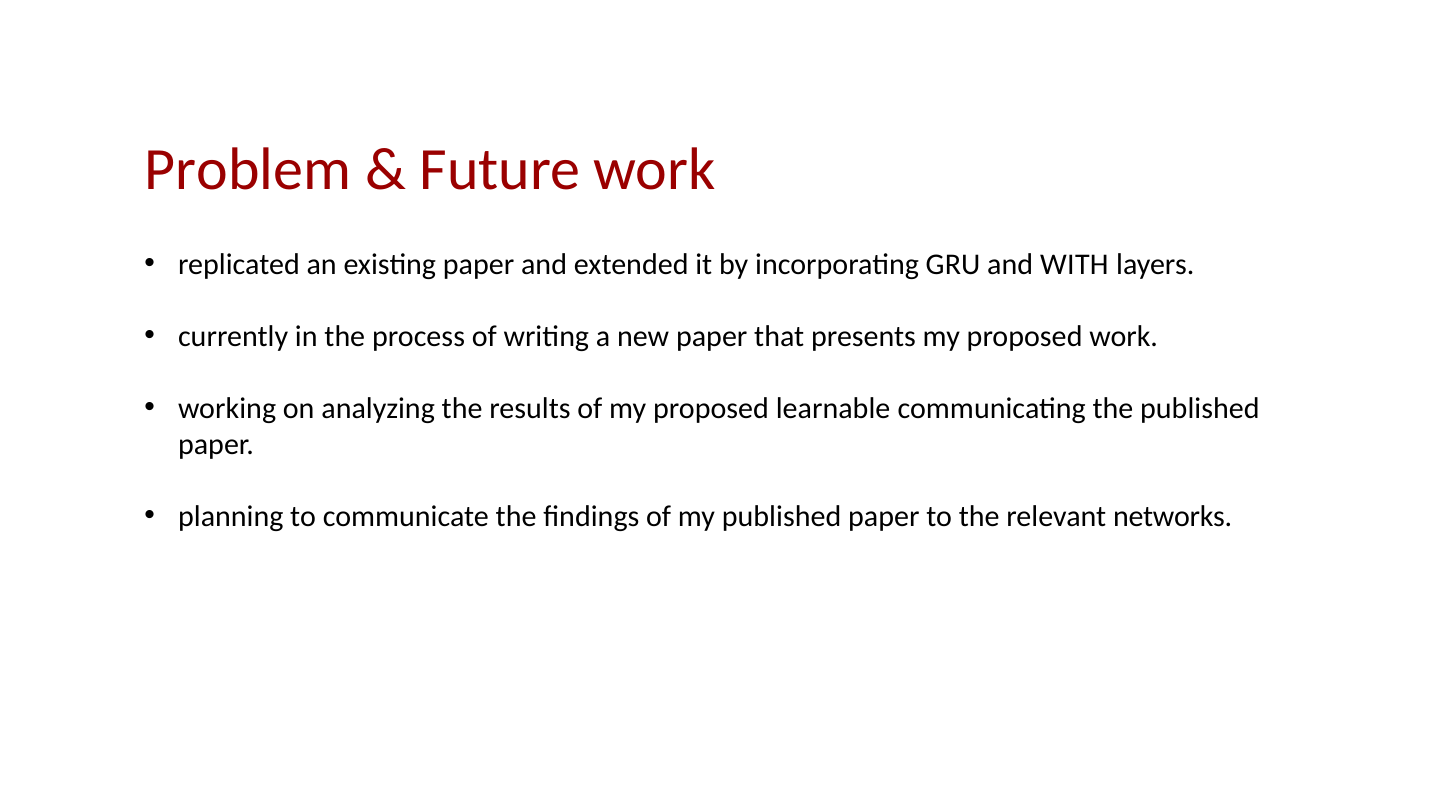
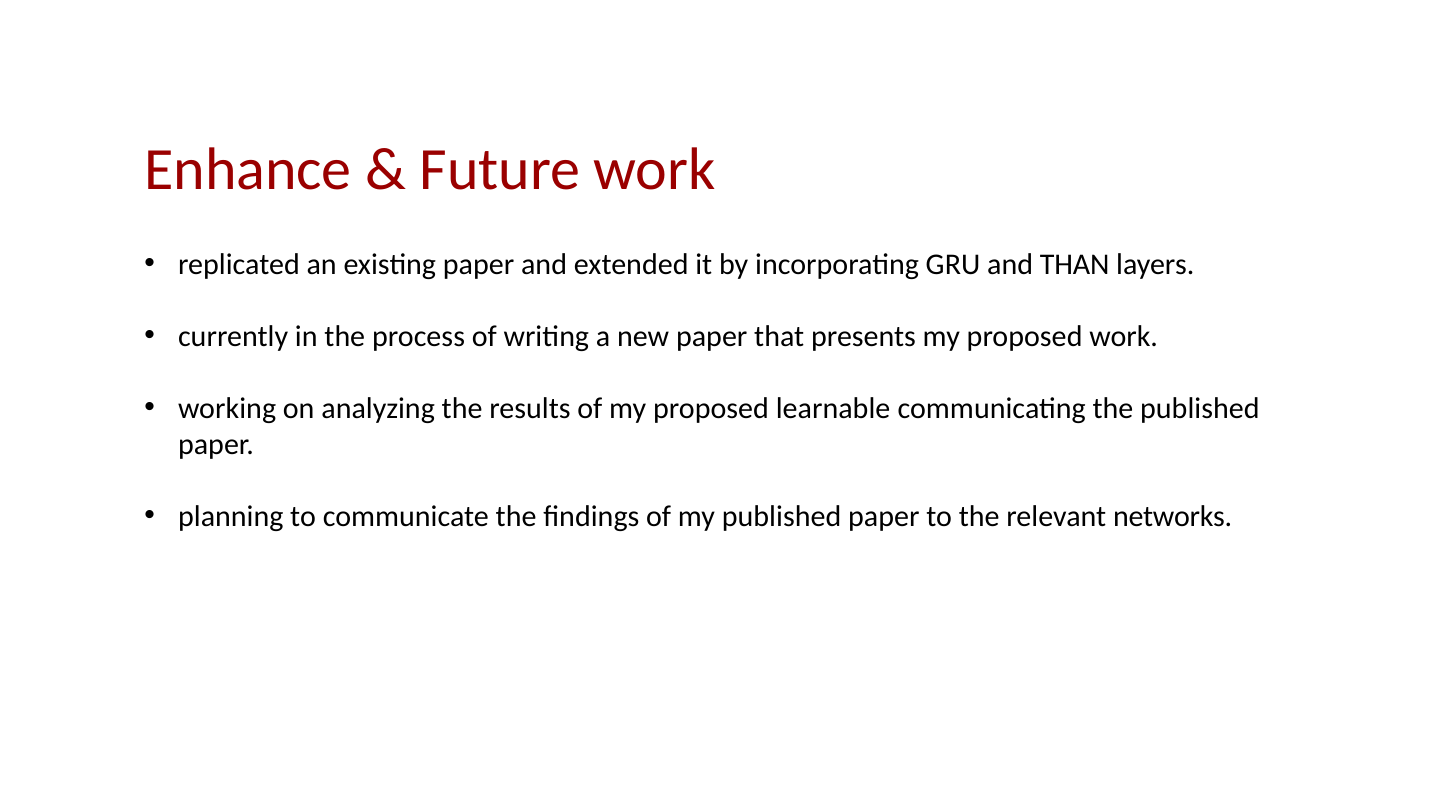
Problem: Problem -> Enhance (248, 170)
WITH: WITH -> THAN (1075, 265)
